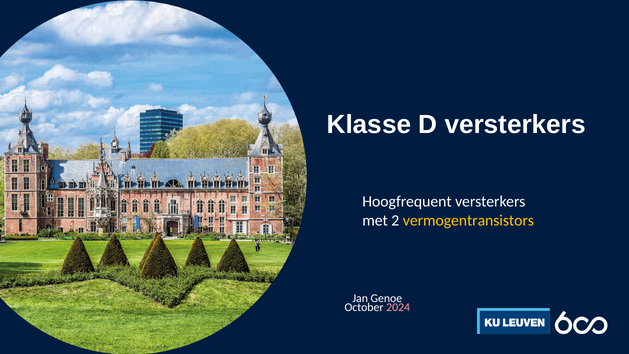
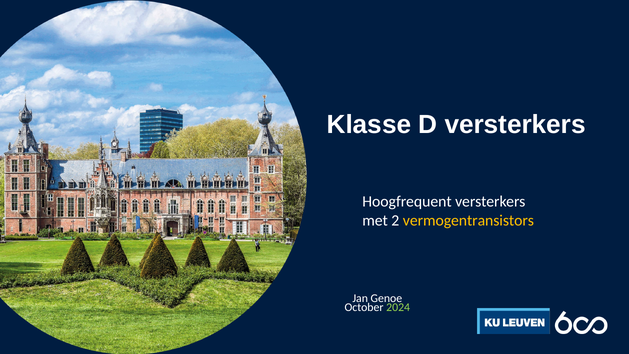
2024 colour: pink -> light green (398, 307)
